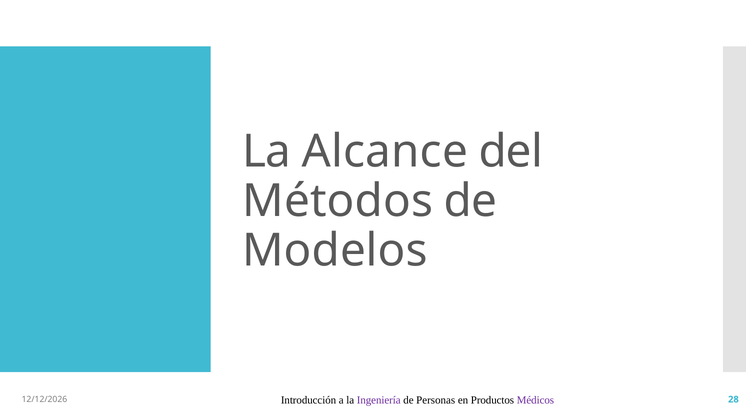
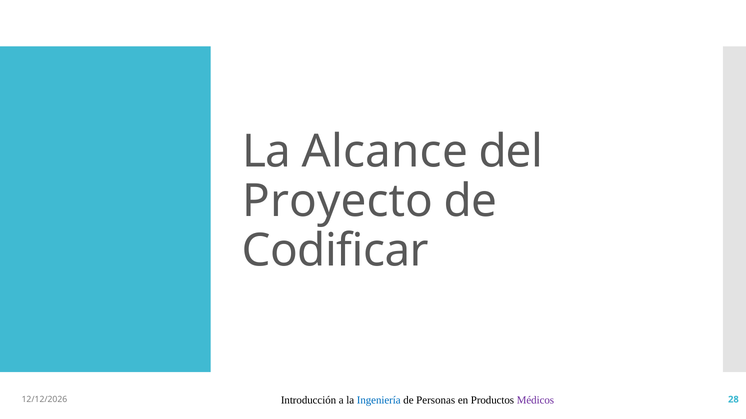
Métodos: Métodos -> Proyecto (338, 201)
Modelos: Modelos -> Codificar (335, 251)
Ingeniería colour: purple -> blue (379, 401)
